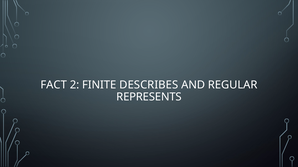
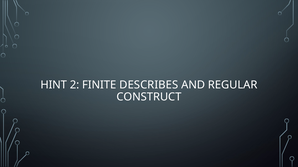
FACT: FACT -> HINT (54, 85)
REPRESENTS: REPRESENTS -> CONSTRUCT (149, 97)
